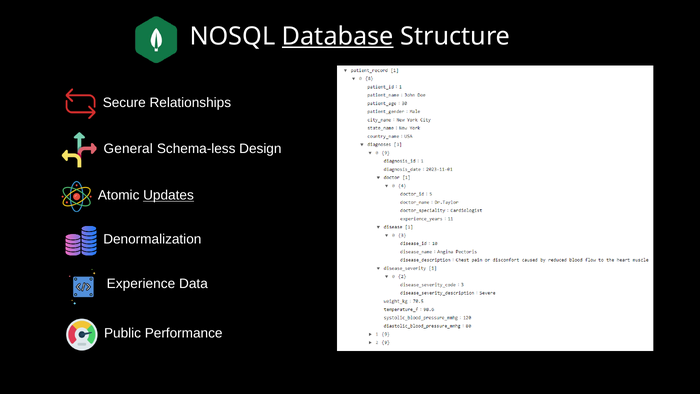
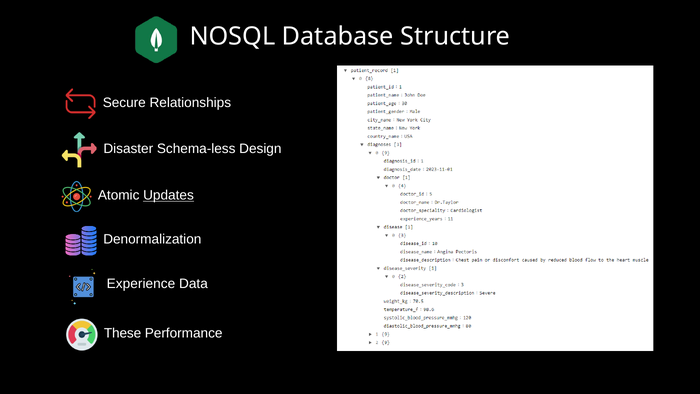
Database underline: present -> none (338, 36)
General: General -> Disaster (128, 149)
Public: Public -> These (123, 333)
